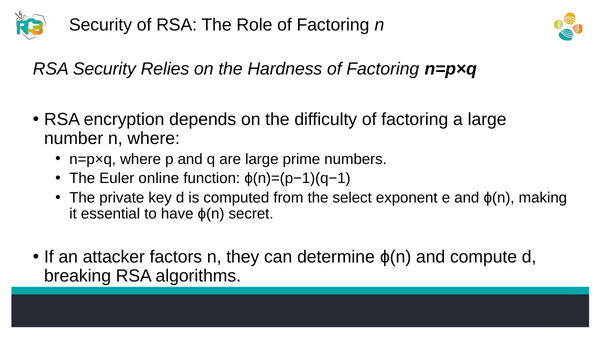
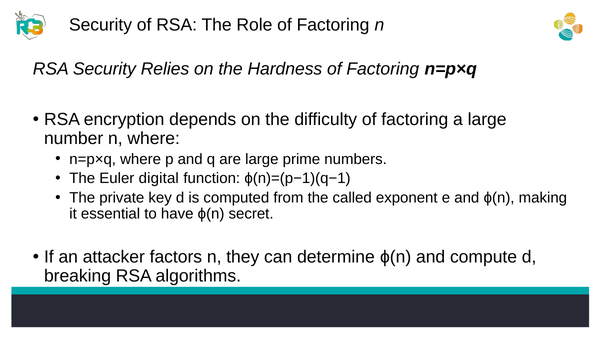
online: online -> digital (159, 178)
select: select -> called (352, 197)
